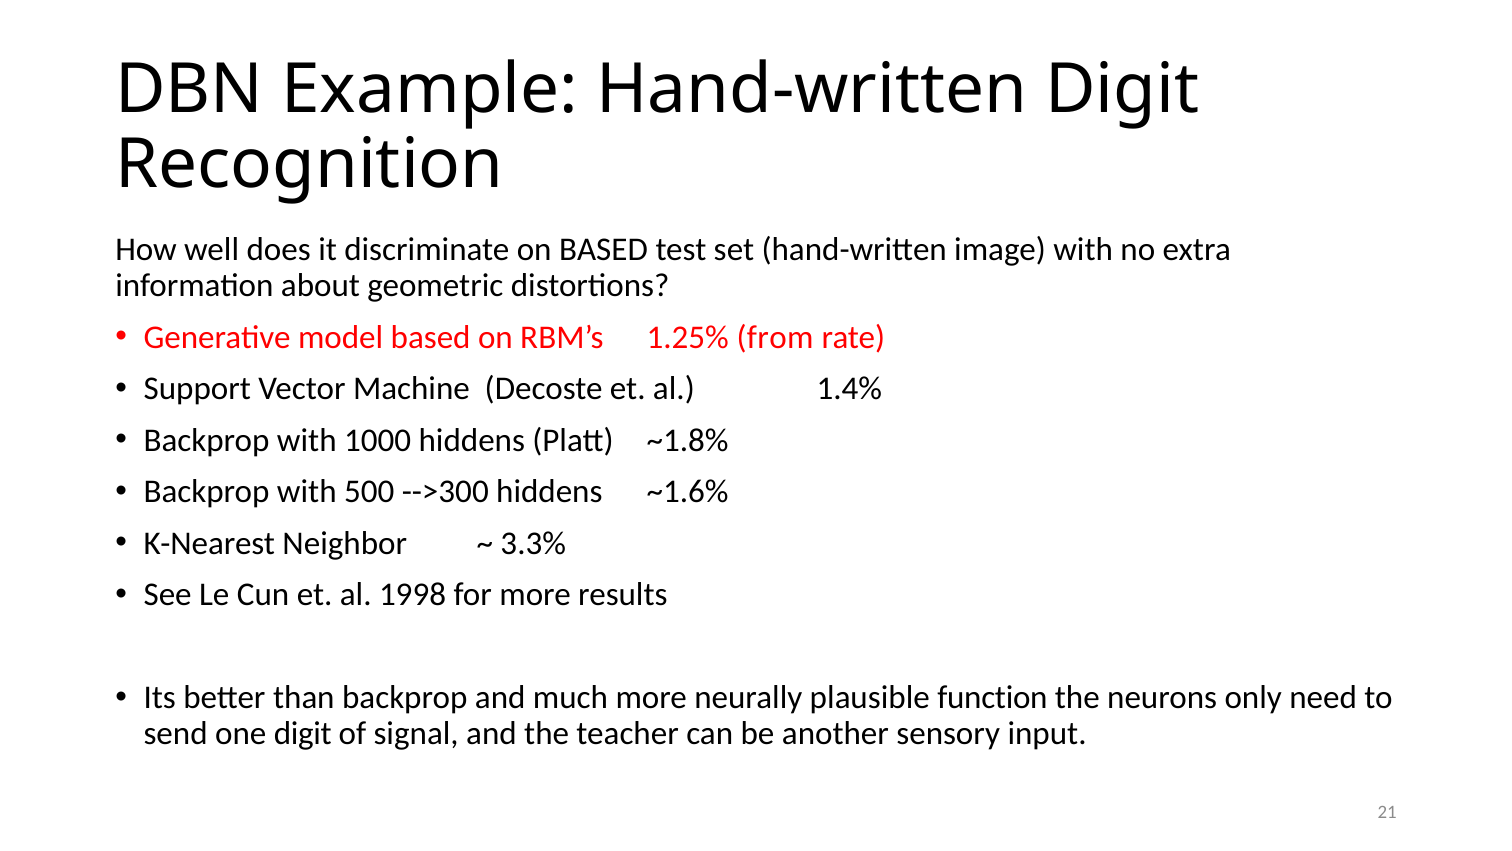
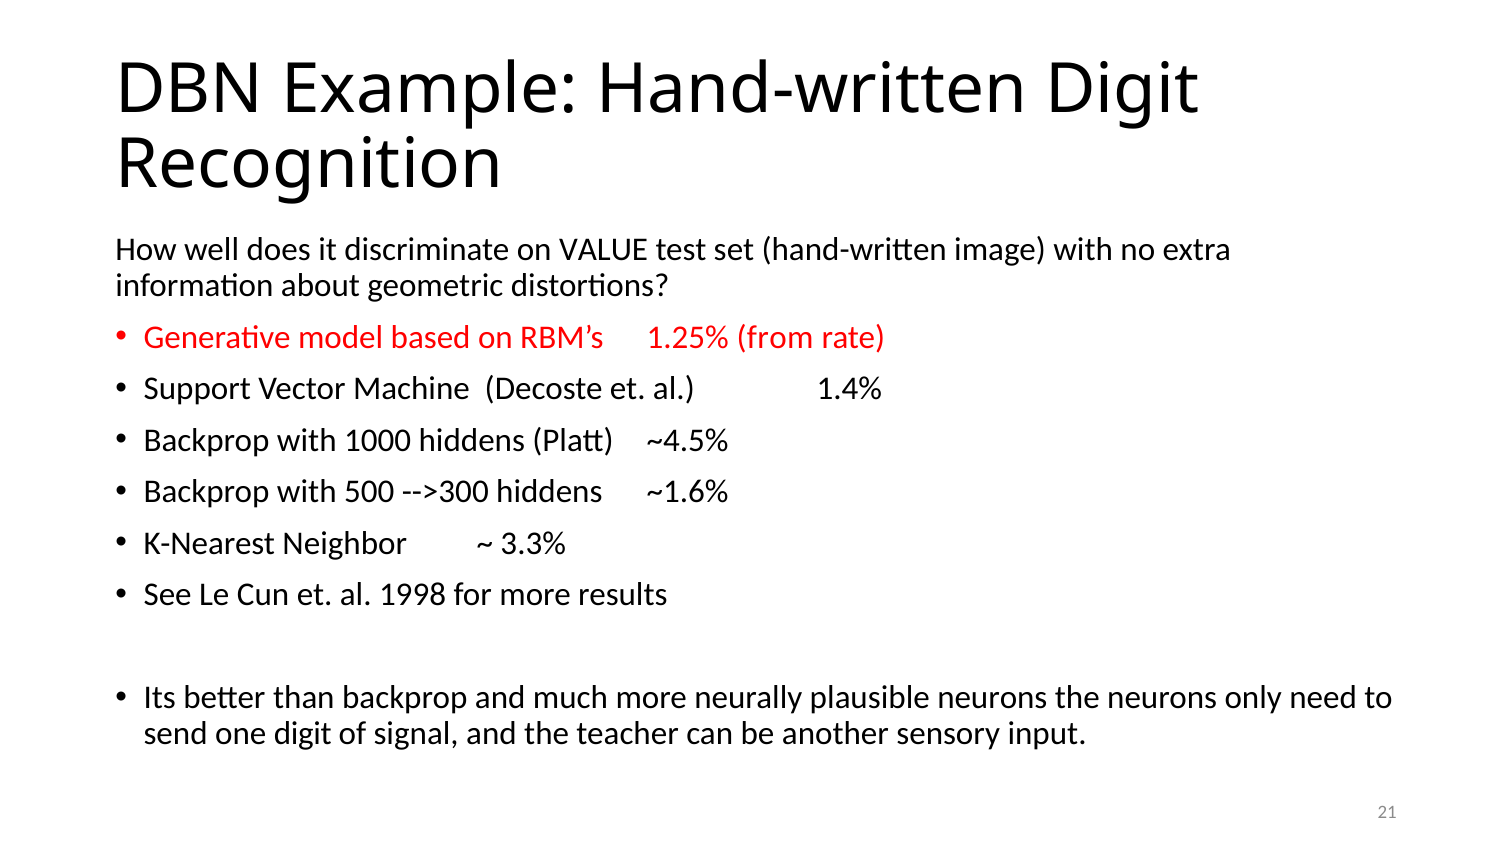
on BASED: BASED -> VALUE (604, 250)
~1.8%: ~1.8% -> ~4.5% (688, 440)
plausible function: function -> neurons (992, 697)
